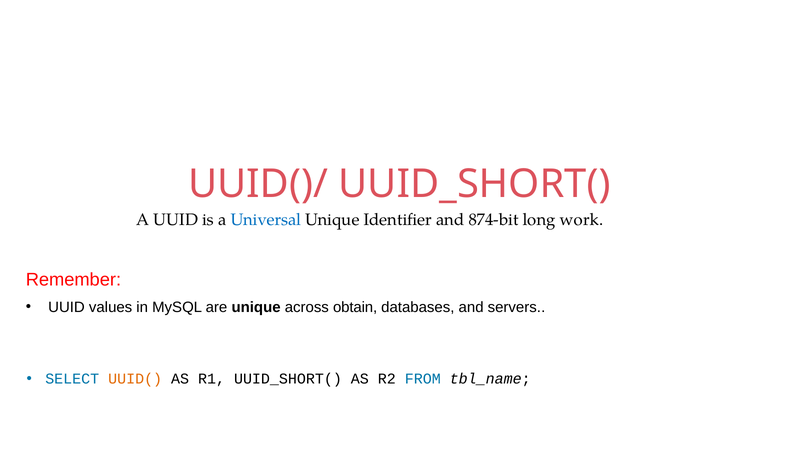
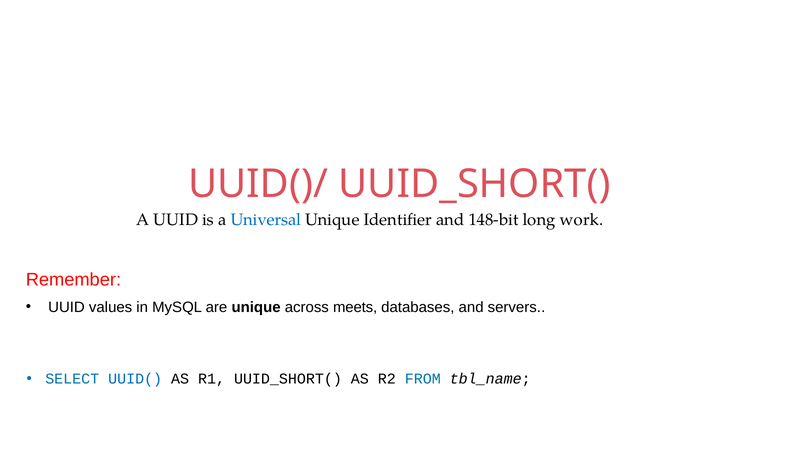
874-bit: 874-bit -> 148-bit (493, 220)
obtain: obtain -> meets (355, 308)
UUID( colour: orange -> blue (135, 379)
